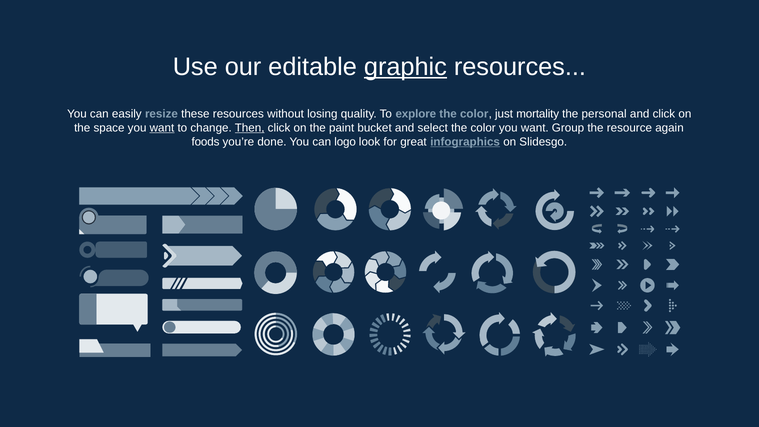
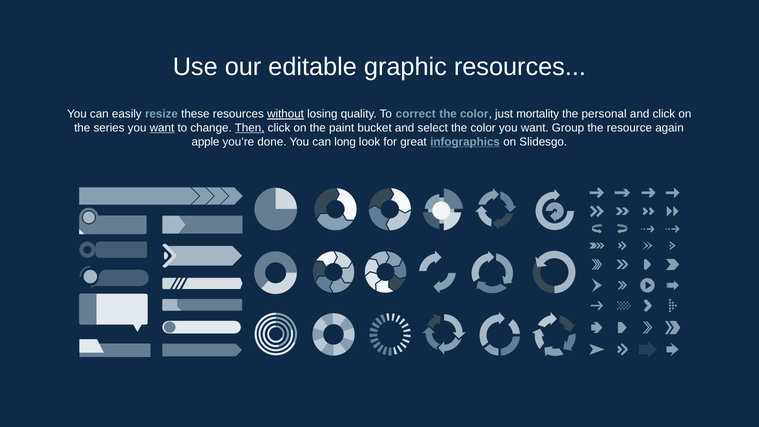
graphic underline: present -> none (405, 67)
without underline: none -> present (286, 114)
explore: explore -> correct (416, 114)
space: space -> series (109, 128)
foods: foods -> apple (205, 142)
logo: logo -> long (345, 142)
